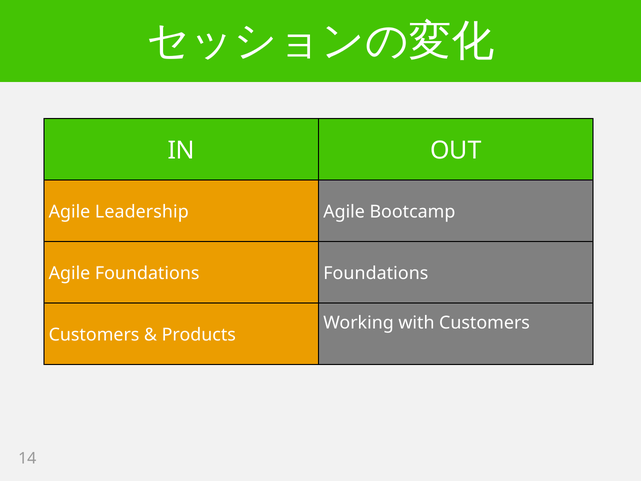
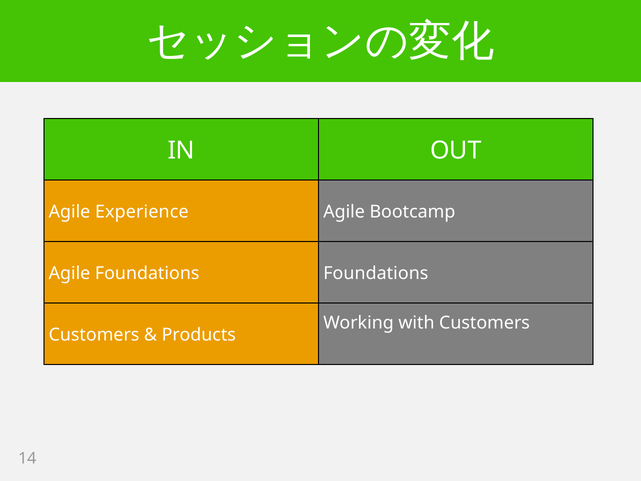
Leadership: Leadership -> Experience (142, 212)
